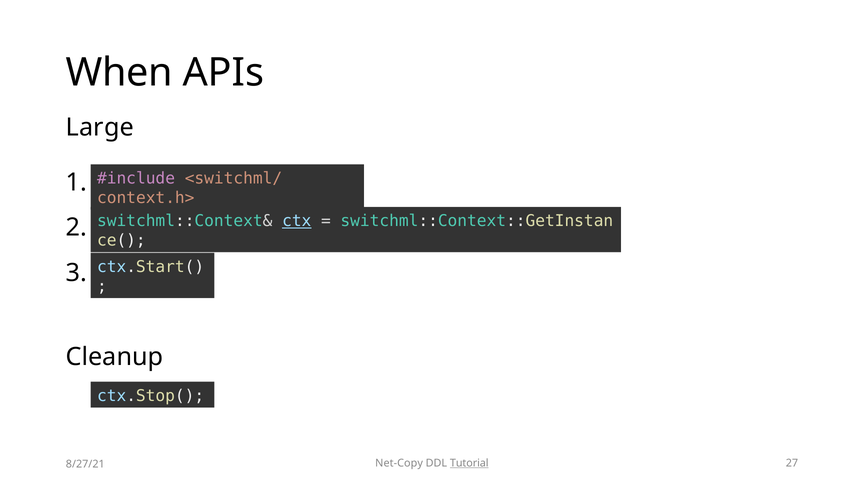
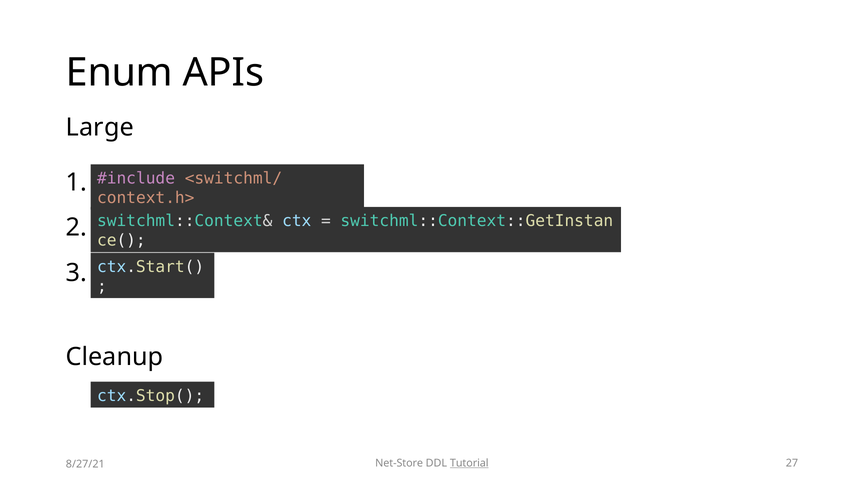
When: When -> Enum (119, 73)
ctx underline: present -> none (297, 221)
Net-Copy: Net-Copy -> Net-Store (399, 463)
